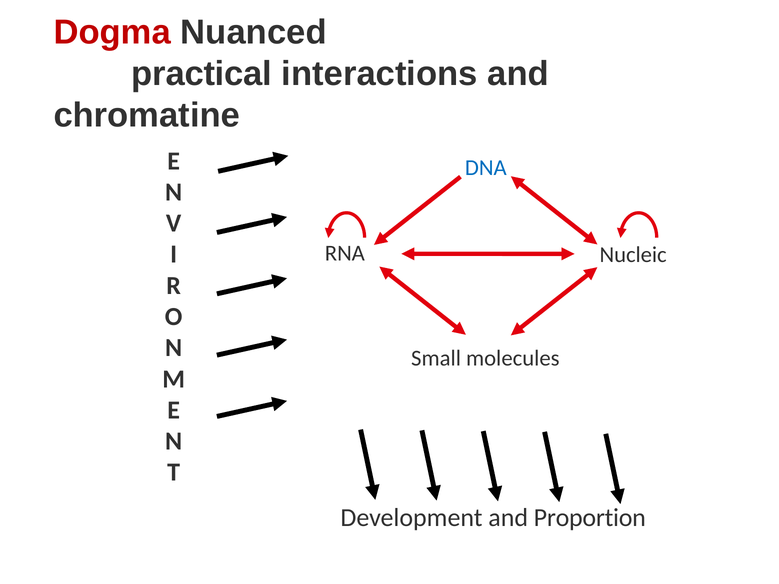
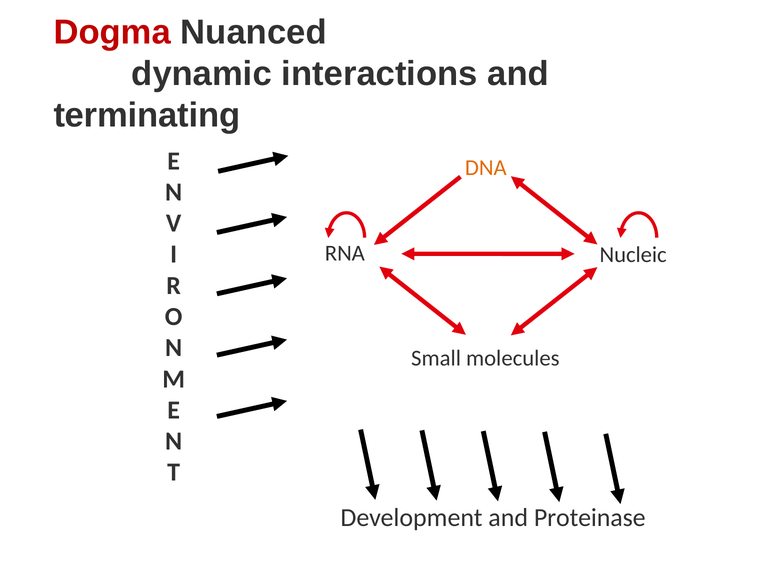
practical: practical -> dynamic (202, 74)
chromatine: chromatine -> terminating (147, 115)
DNA colour: blue -> orange (486, 168)
Proportion: Proportion -> Proteinase (590, 518)
